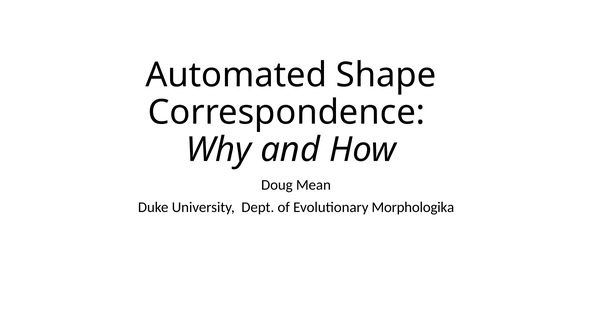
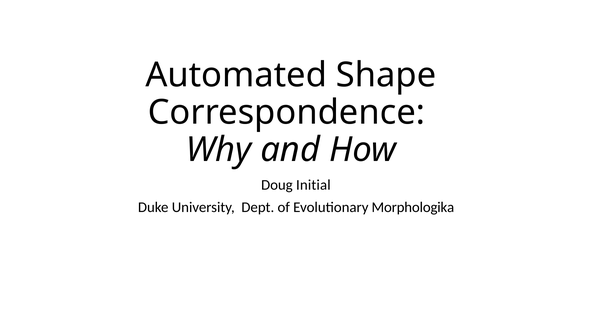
Mean: Mean -> Initial (313, 185)
